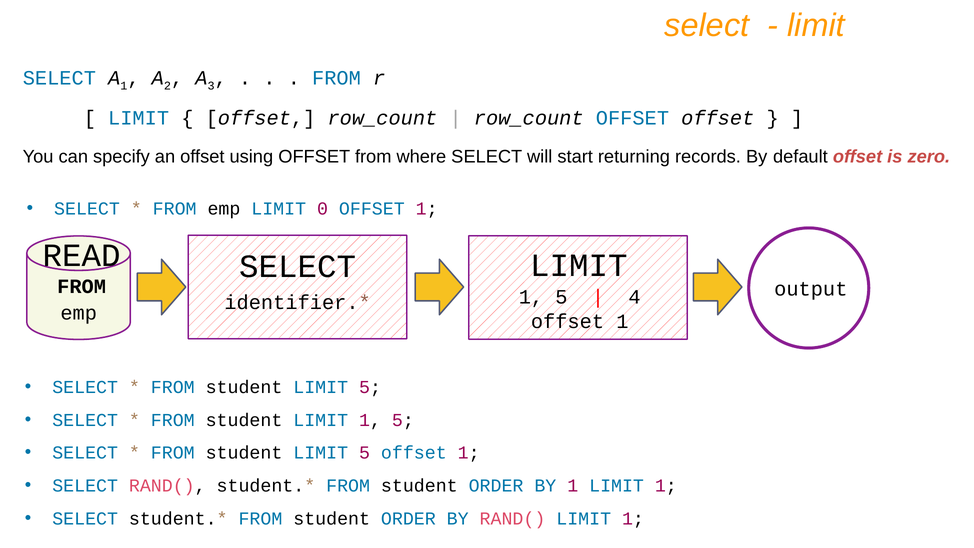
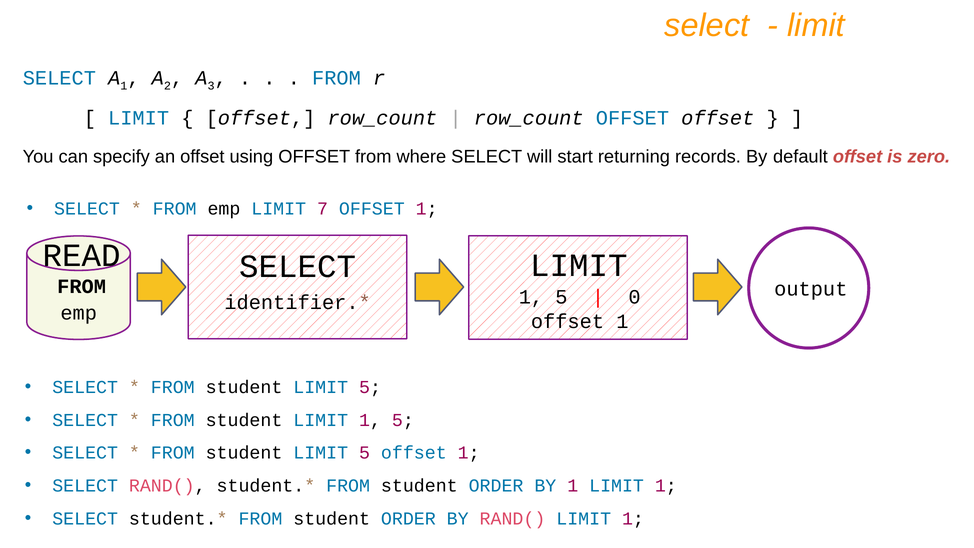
0: 0 -> 7 (323, 209)
4: 4 -> 0 (635, 297)
